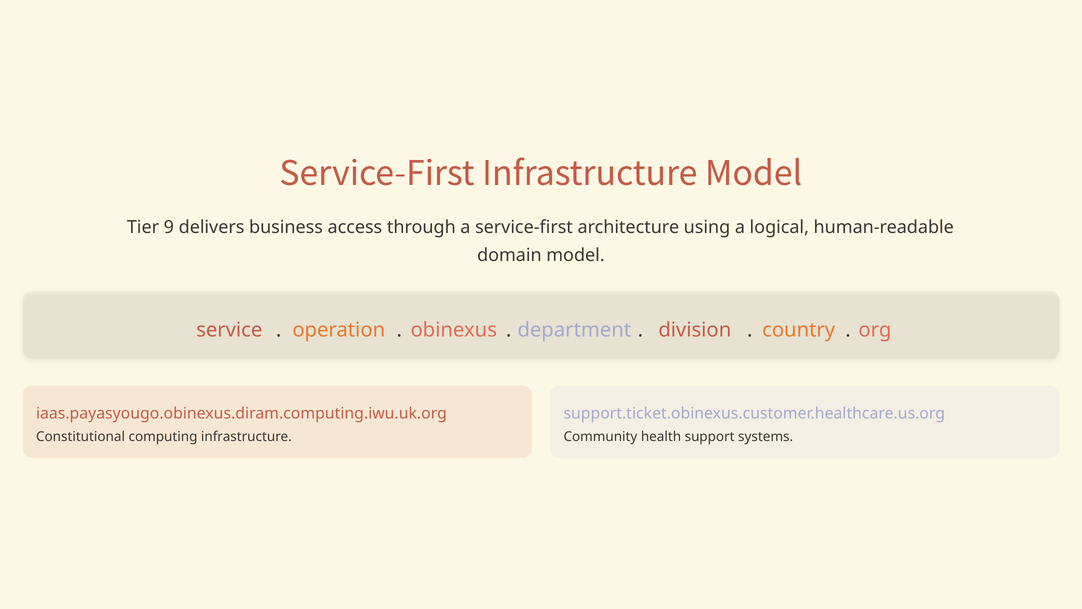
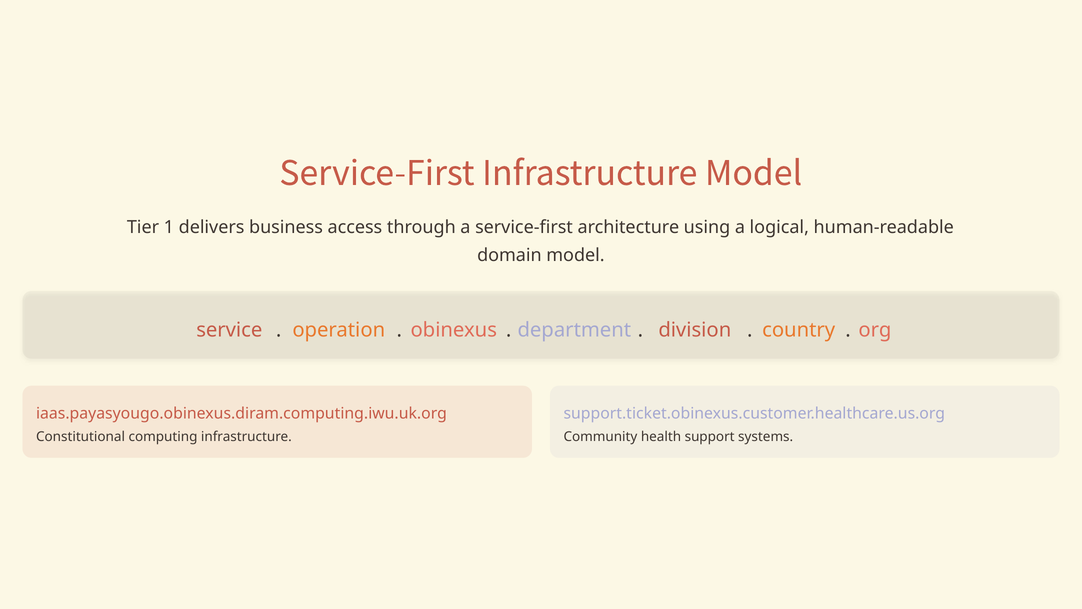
9: 9 -> 1 (169, 227)
